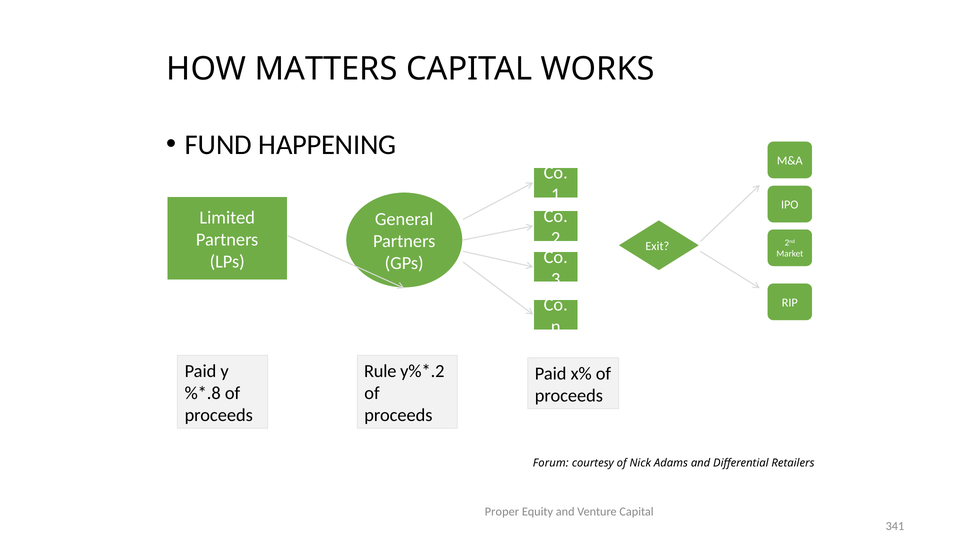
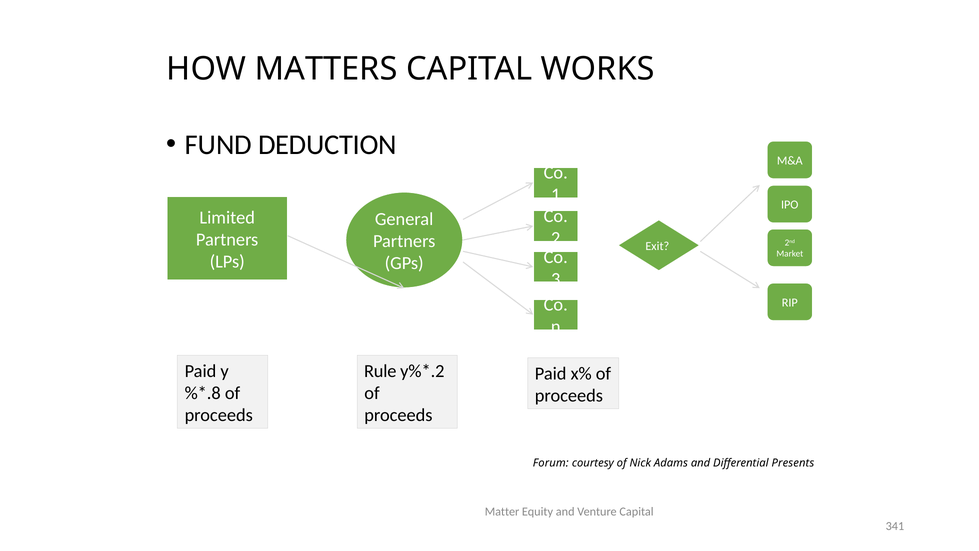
HAPPENING: HAPPENING -> DEDUCTION (327, 145)
Retailers: Retailers -> Presents (793, 463)
Proper: Proper -> Matter (502, 511)
